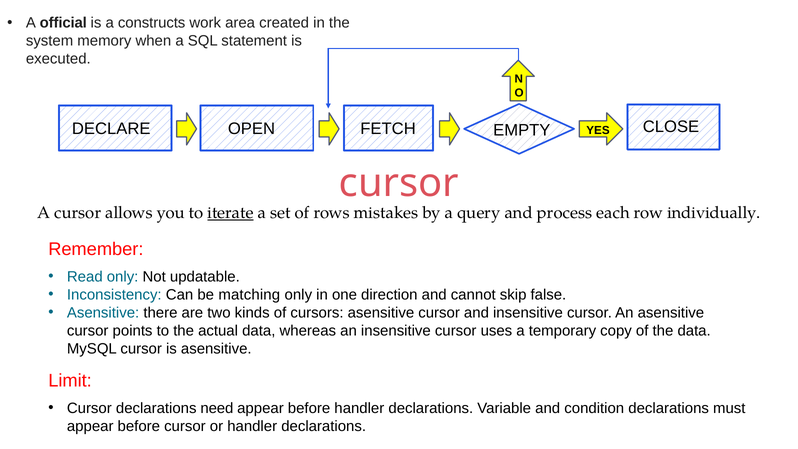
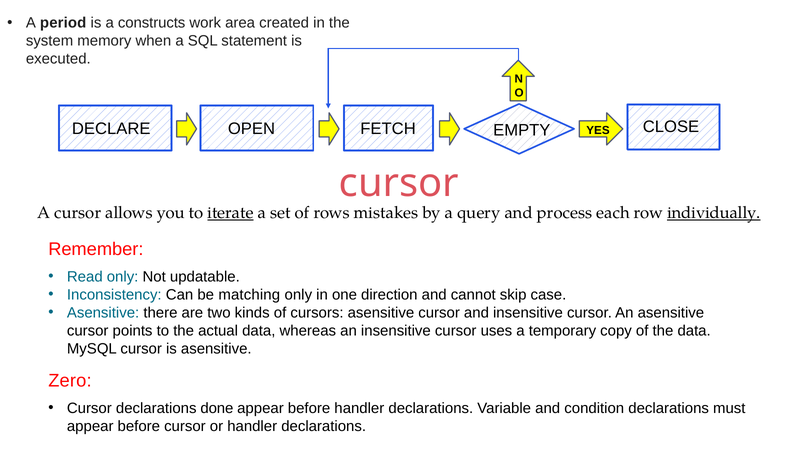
official: official -> period (63, 23)
individually underline: none -> present (714, 213)
false: false -> case (548, 295)
Limit: Limit -> Zero (70, 380)
need: need -> done (217, 408)
